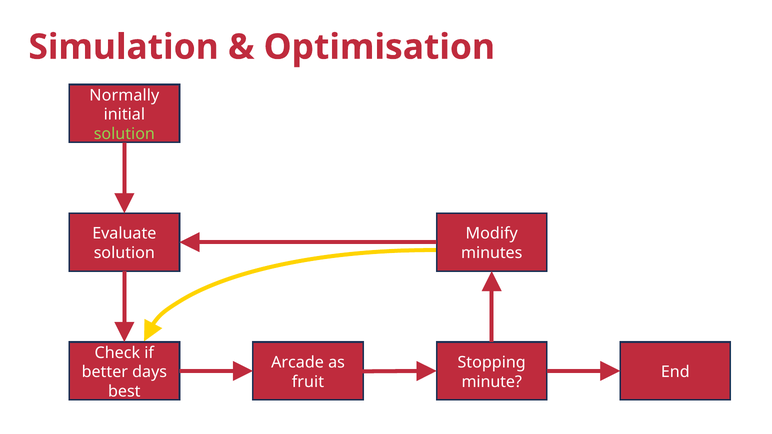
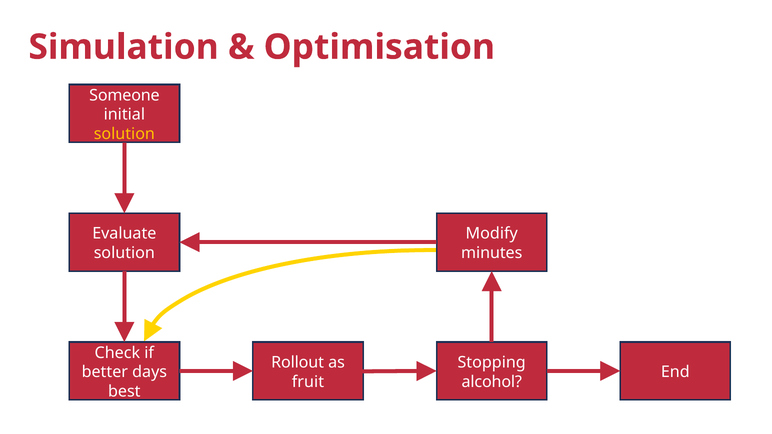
Normally: Normally -> Someone (124, 95)
solution colour: light green -> yellow (124, 134)
Arcade: Arcade -> Rollout (298, 363)
minute: minute -> alcohol (492, 382)
